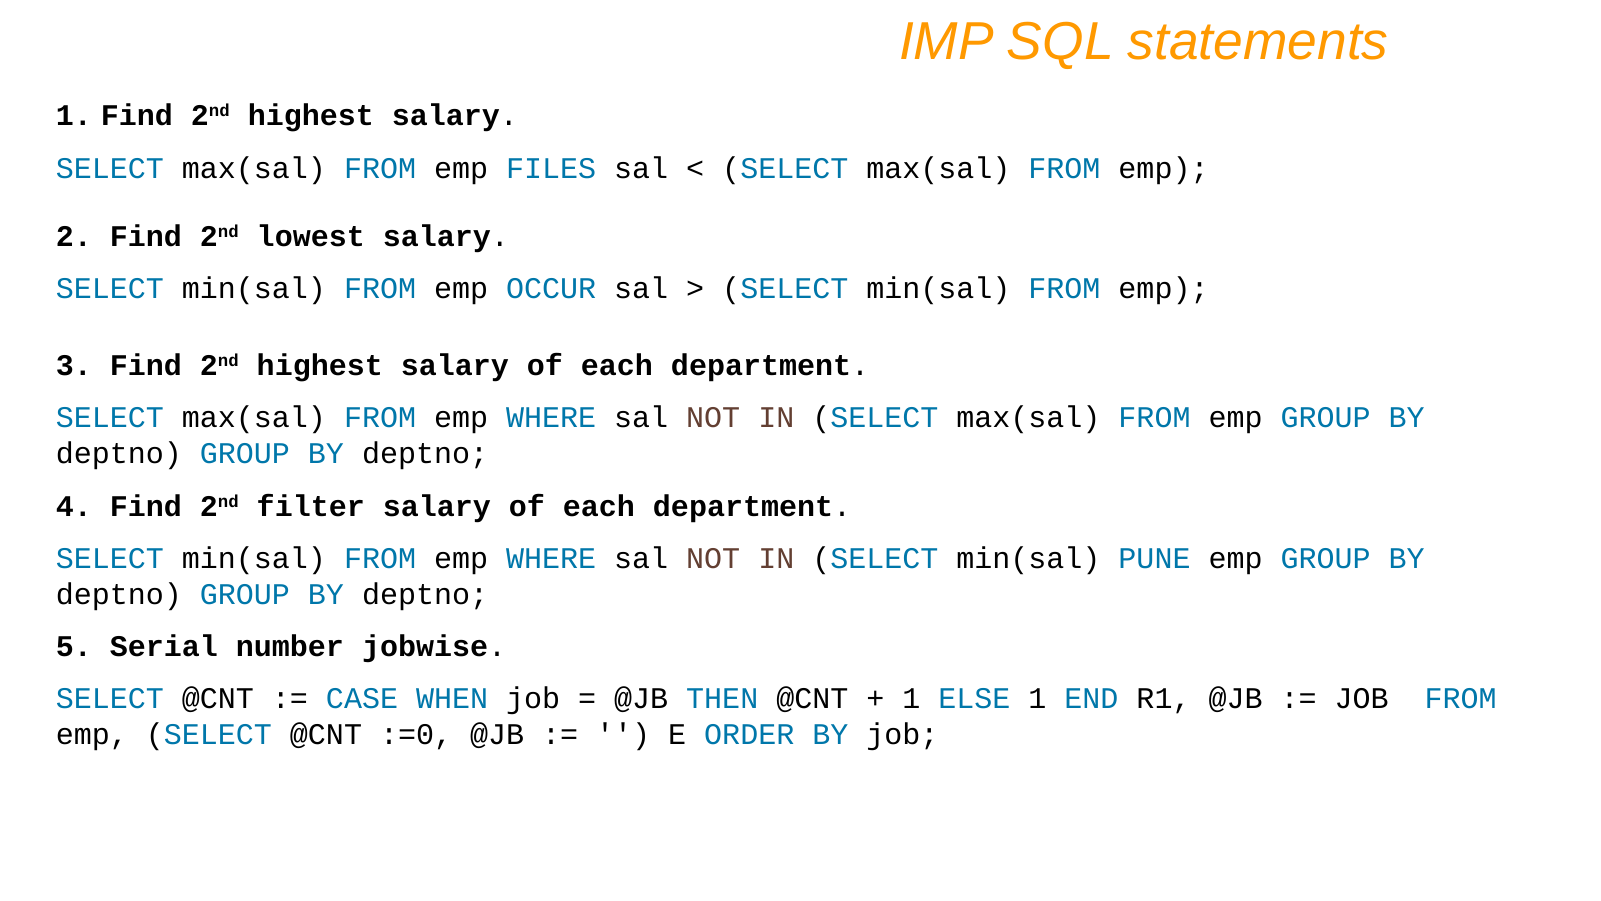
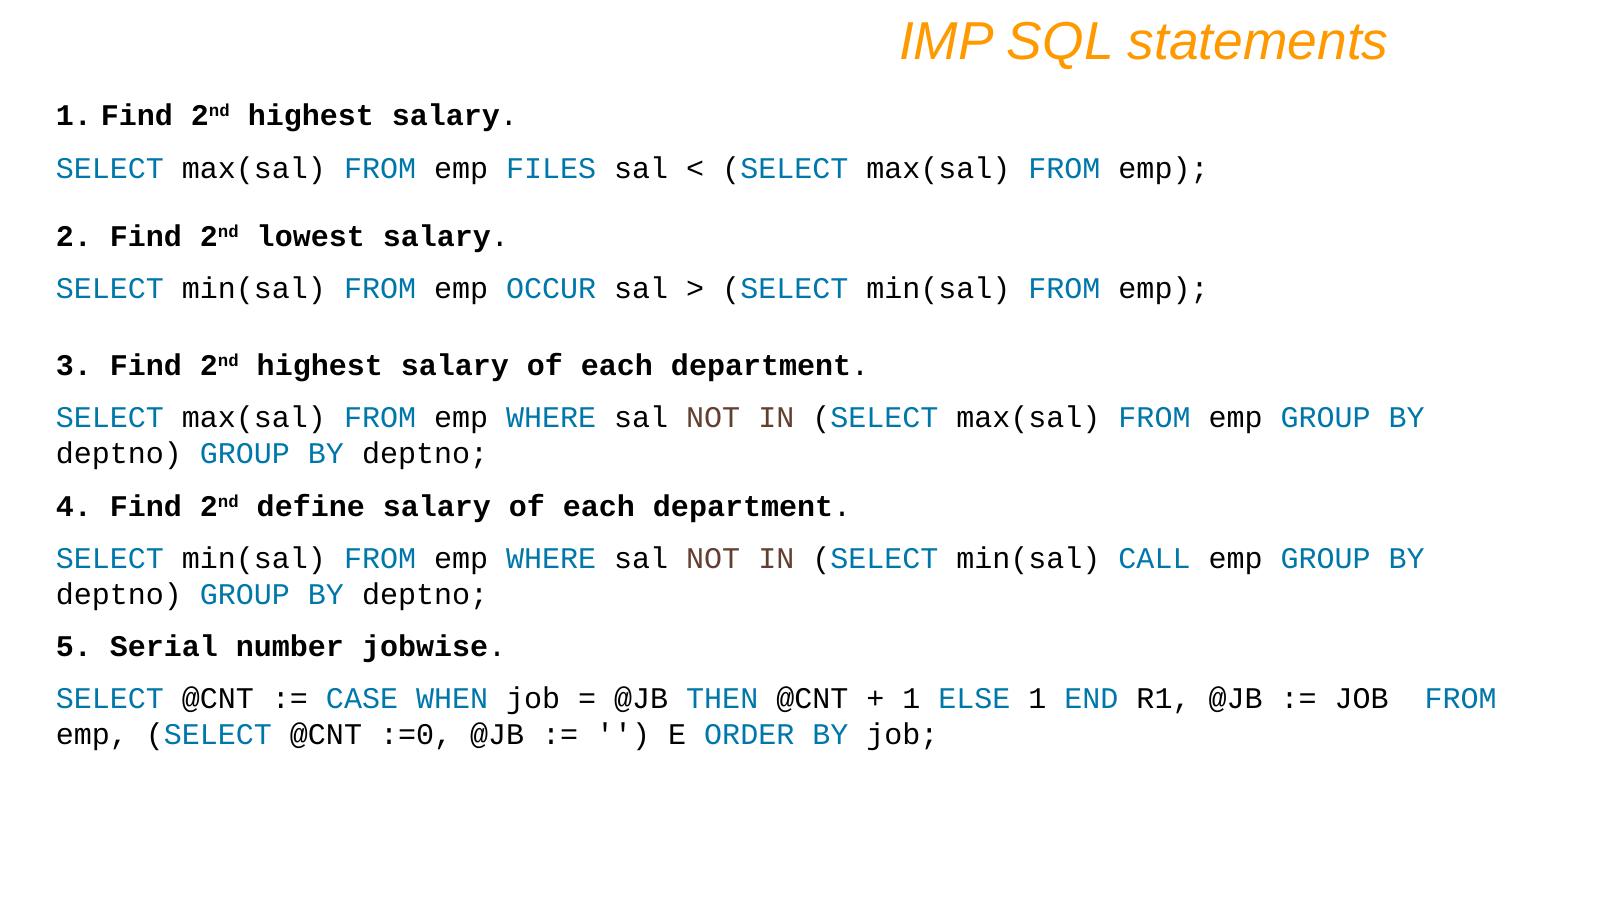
filter: filter -> define (311, 506)
PUNE: PUNE -> CALL (1155, 558)
